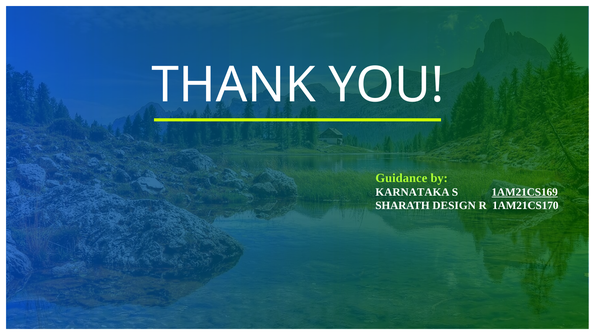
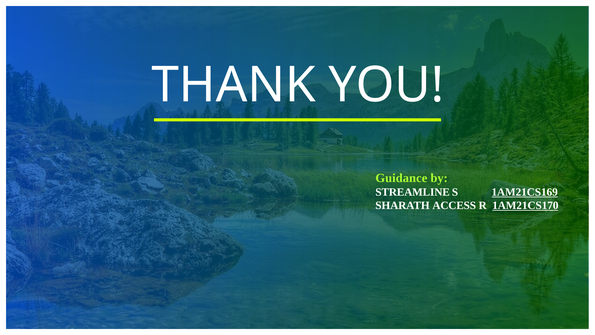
KARNATAKA: KARNATAKA -> STREAMLINE (413, 192)
DESIGN: DESIGN -> ACCESS (454, 205)
1AM21CS170 underline: none -> present (525, 205)
